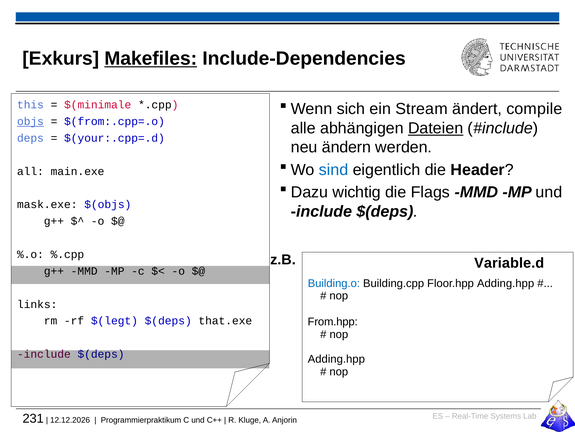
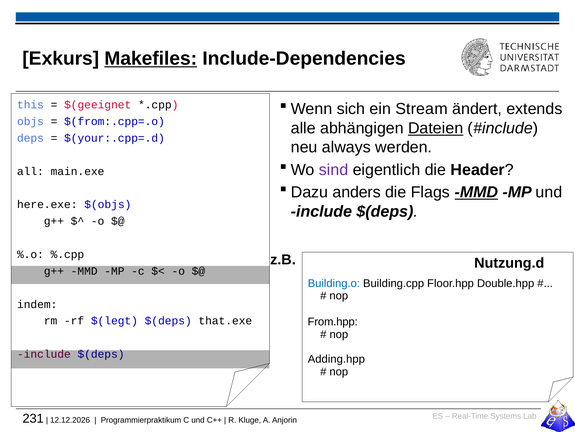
compile: compile -> extends (534, 109)
$(minimale: $(minimale -> $(geeignet (98, 105)
objs underline: present -> none (30, 121)
ändern: ändern -> always (346, 147)
sind colour: blue -> purple (334, 169)
wichtig: wichtig -> anders (357, 192)
MMD underline: none -> present (476, 192)
mask.exe: mask.exe -> here.exe (47, 204)
Variable.d: Variable.d -> Nutzung.d (509, 263)
Floor.hpp Adding.hpp: Adding.hpp -> Double.hpp (506, 283)
links: links -> indem (37, 304)
